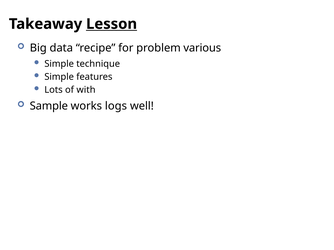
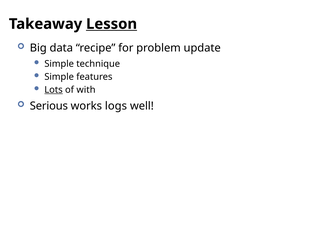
various: various -> update (202, 48)
Lots underline: none -> present (54, 90)
Sample: Sample -> Serious (49, 106)
